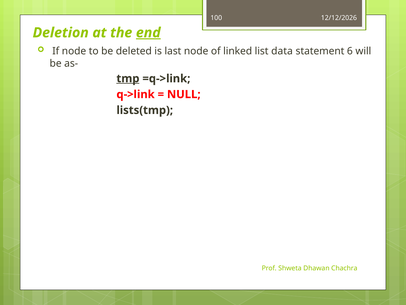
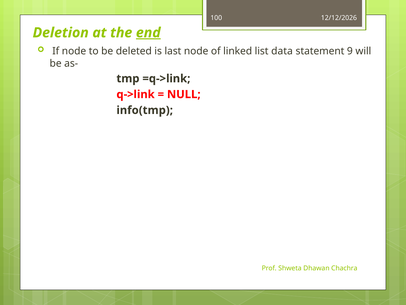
6: 6 -> 9 (350, 51)
tmp underline: present -> none (128, 78)
lists(tmp: lists(tmp -> info(tmp (145, 110)
